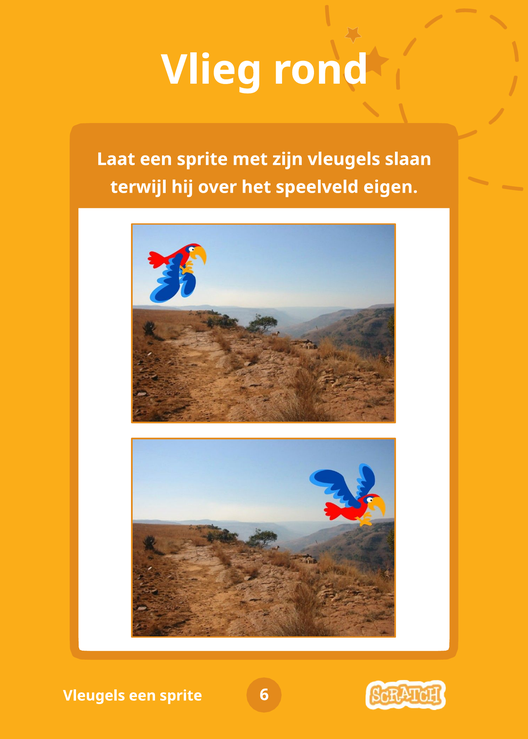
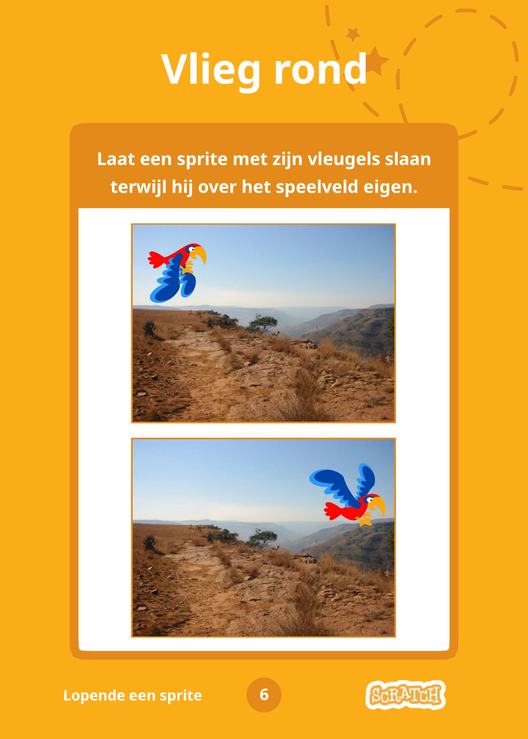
Vleugels: Vleugels -> Lopende (94, 696)
